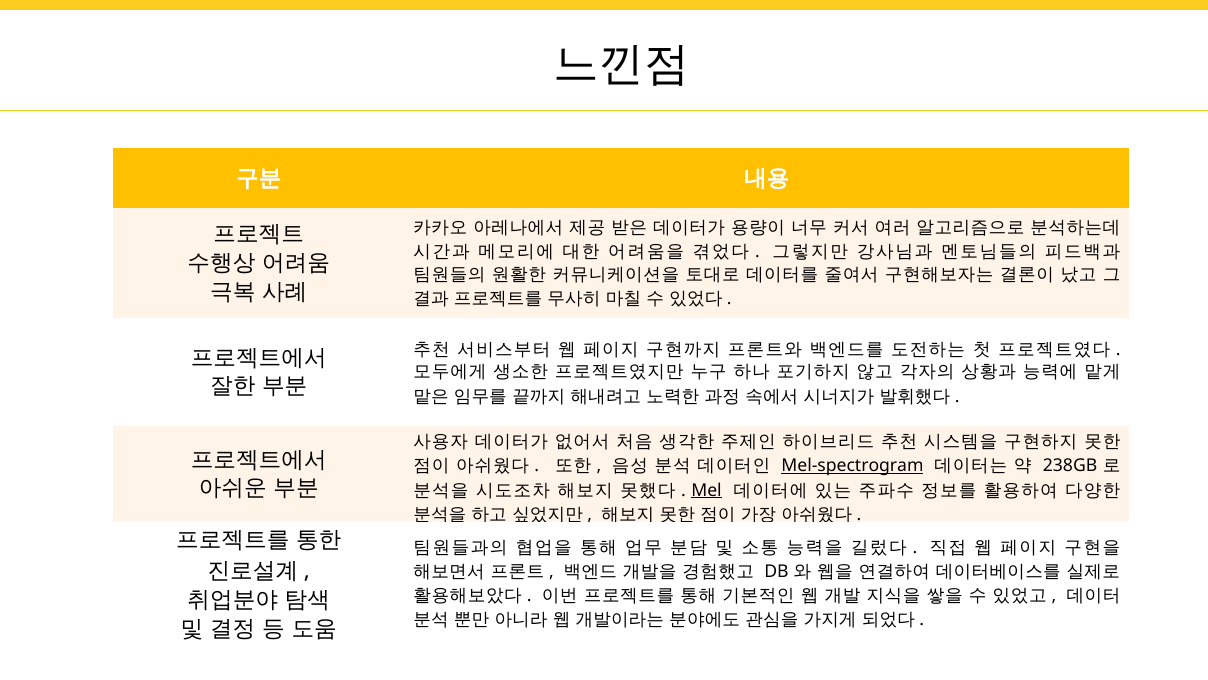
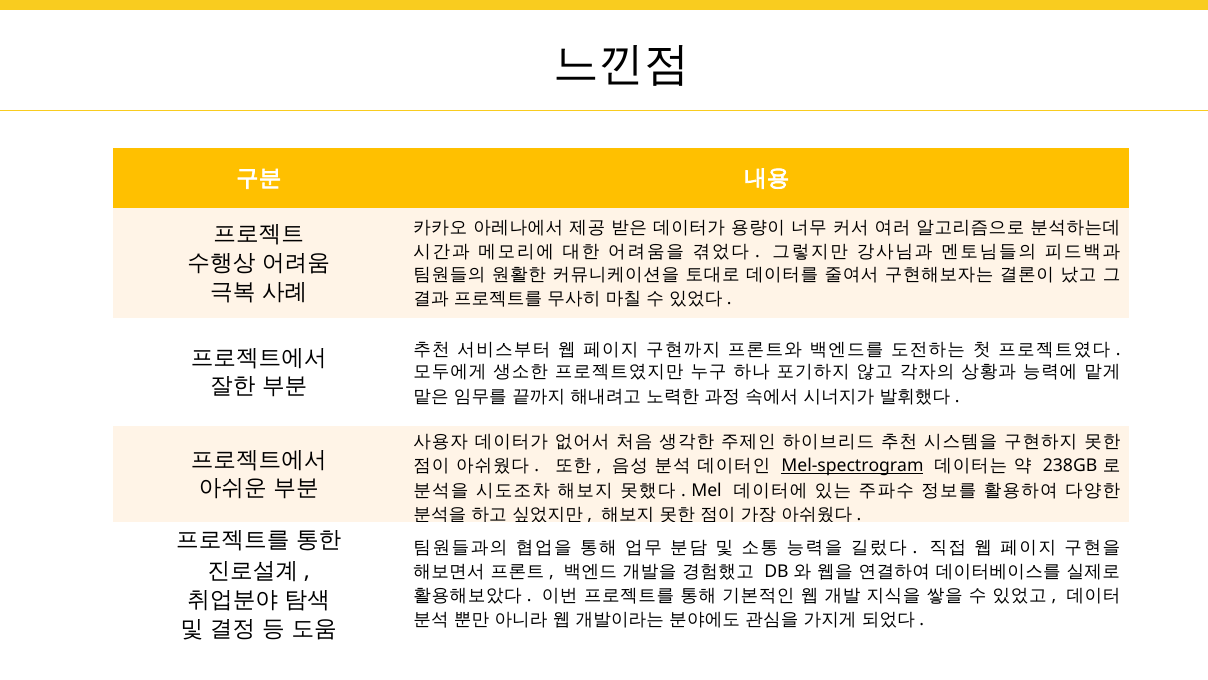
Mel underline: present -> none (707, 490)
